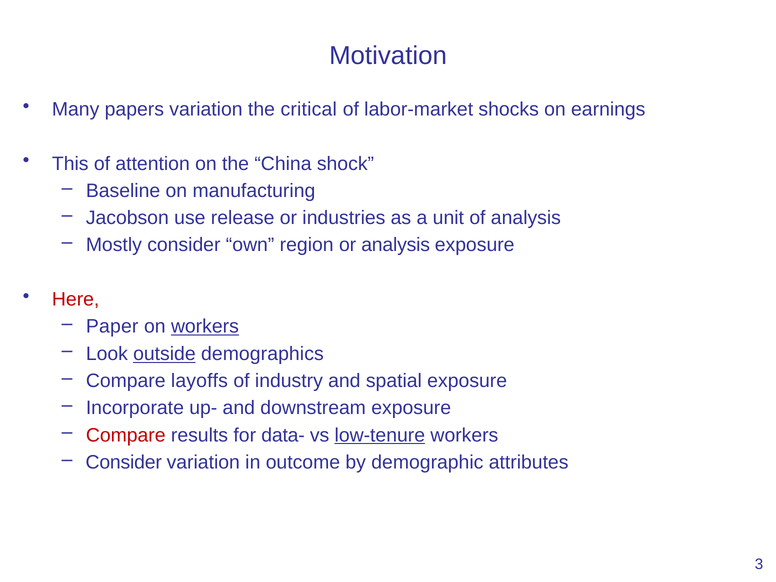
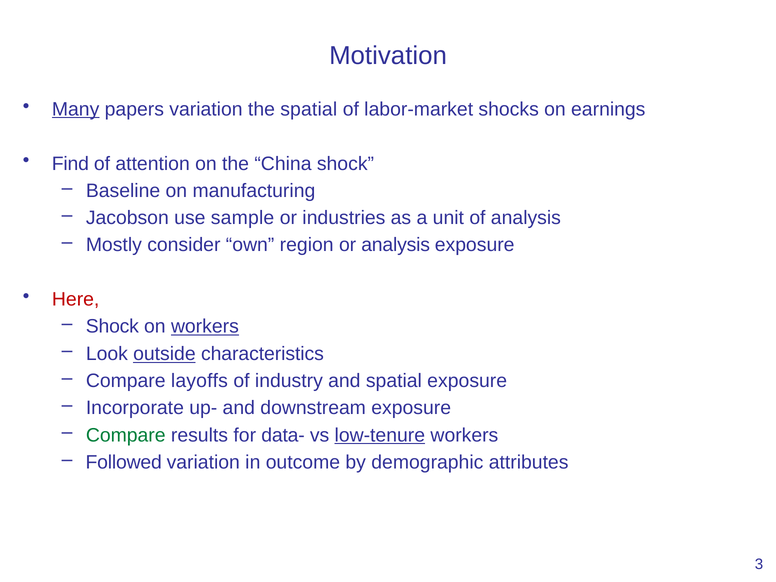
Many underline: none -> present (76, 109)
the critical: critical -> spatial (309, 109)
This: This -> Find (70, 164)
release: release -> sample (243, 218)
Paper: Paper -> Shock (112, 327)
demographics: demographics -> characteristics (262, 354)
Compare colour: red -> green (126, 435)
Consider: Consider -> Followed (124, 462)
